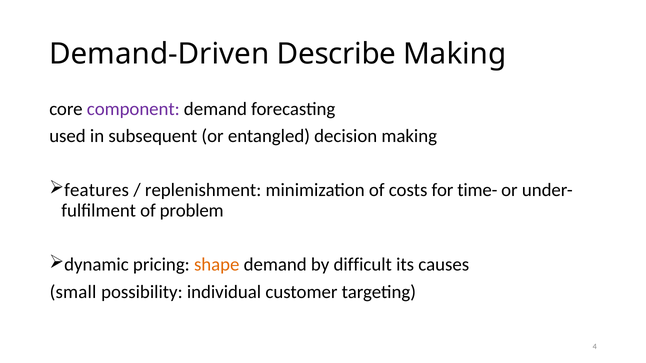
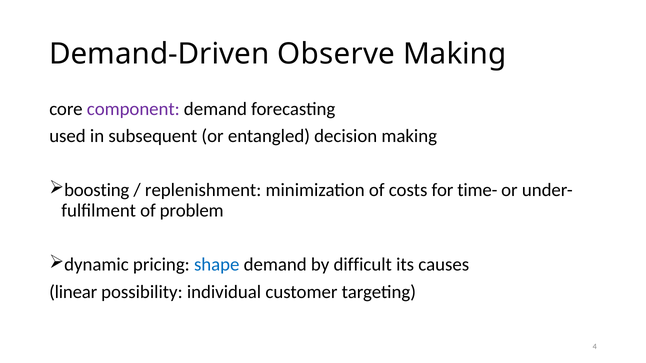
Describe: Describe -> Observe (336, 54)
features: features -> boosting (97, 190)
shape colour: orange -> blue (217, 265)
small: small -> linear (73, 292)
